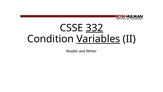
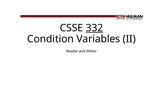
Variables underline: present -> none (98, 39)
